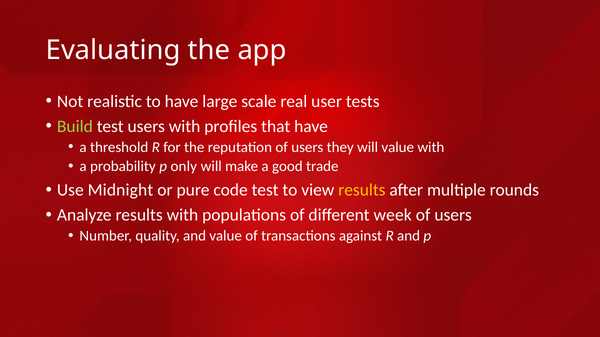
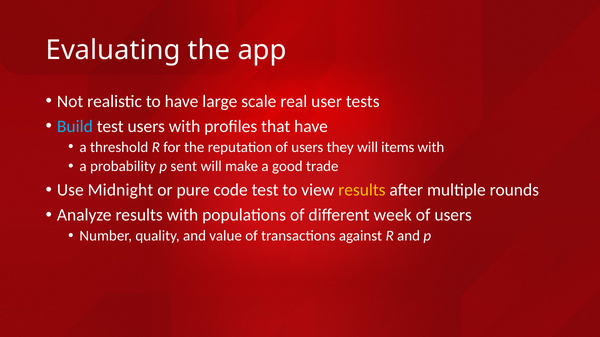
Build colour: light green -> light blue (75, 127)
will value: value -> items (398, 147)
only: only -> sent (184, 167)
